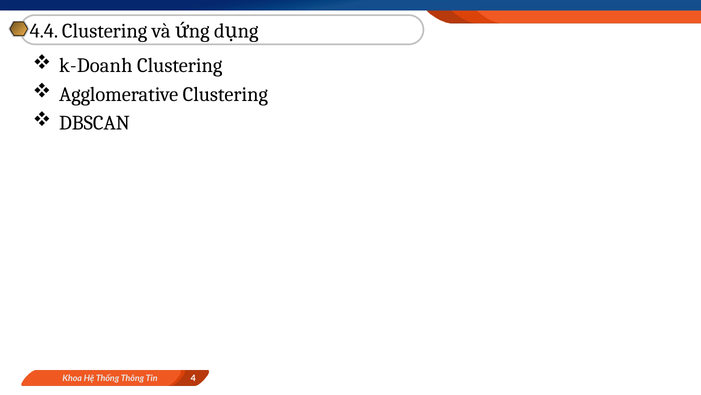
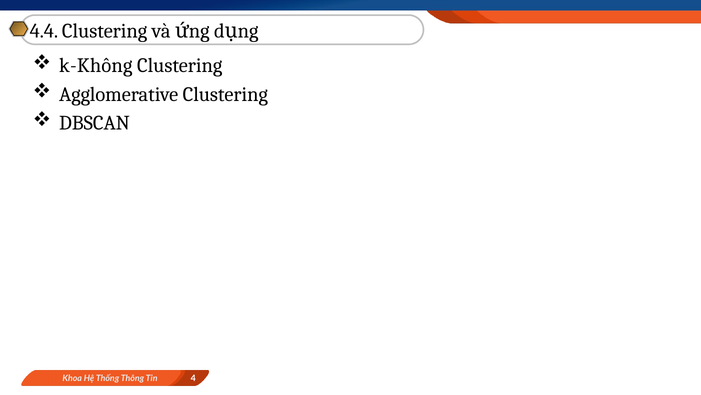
k-Doanh: k-Doanh -> k-Không (96, 66)
